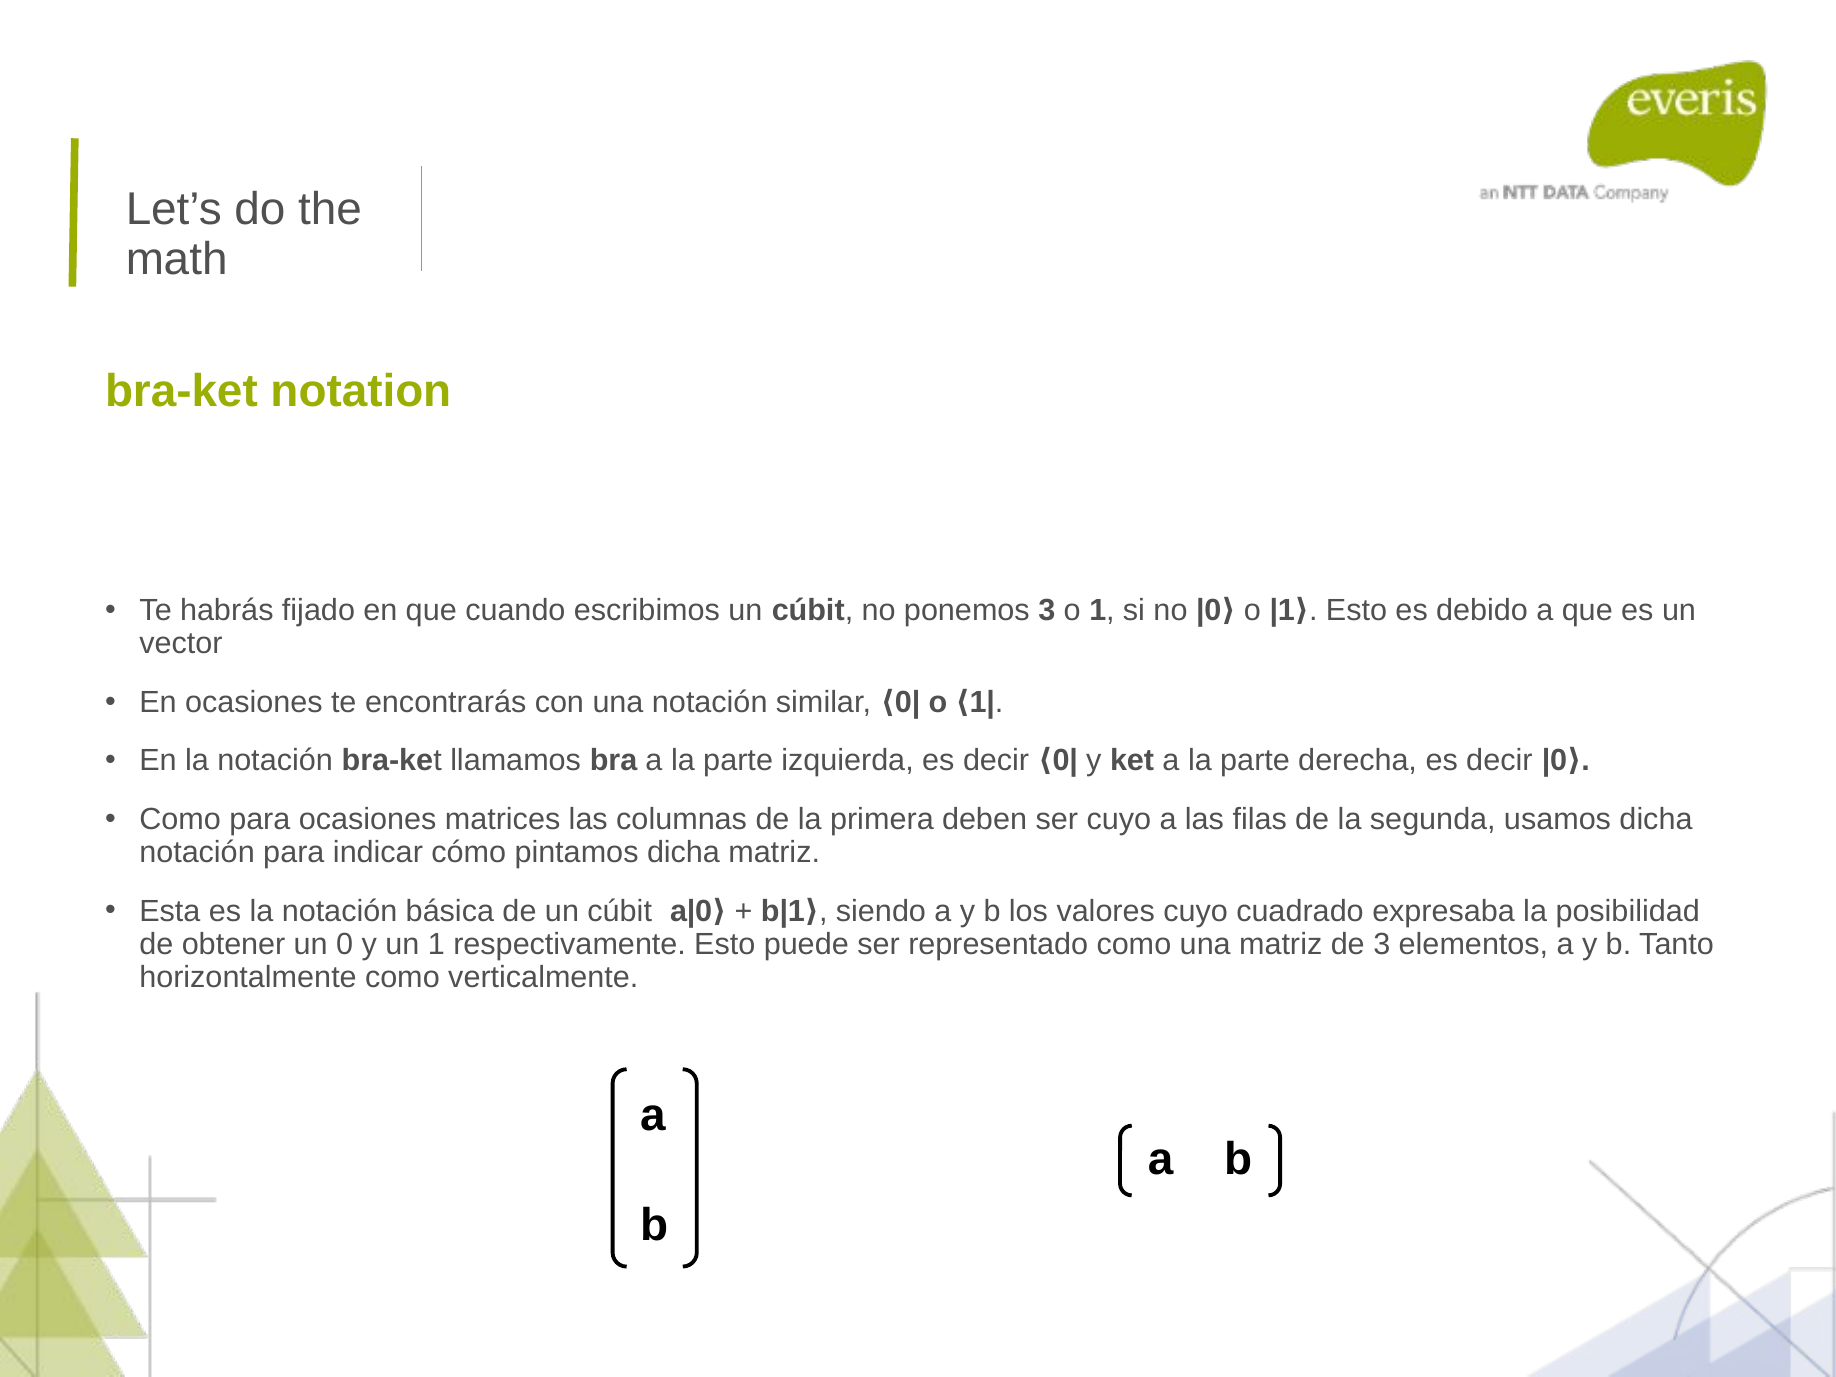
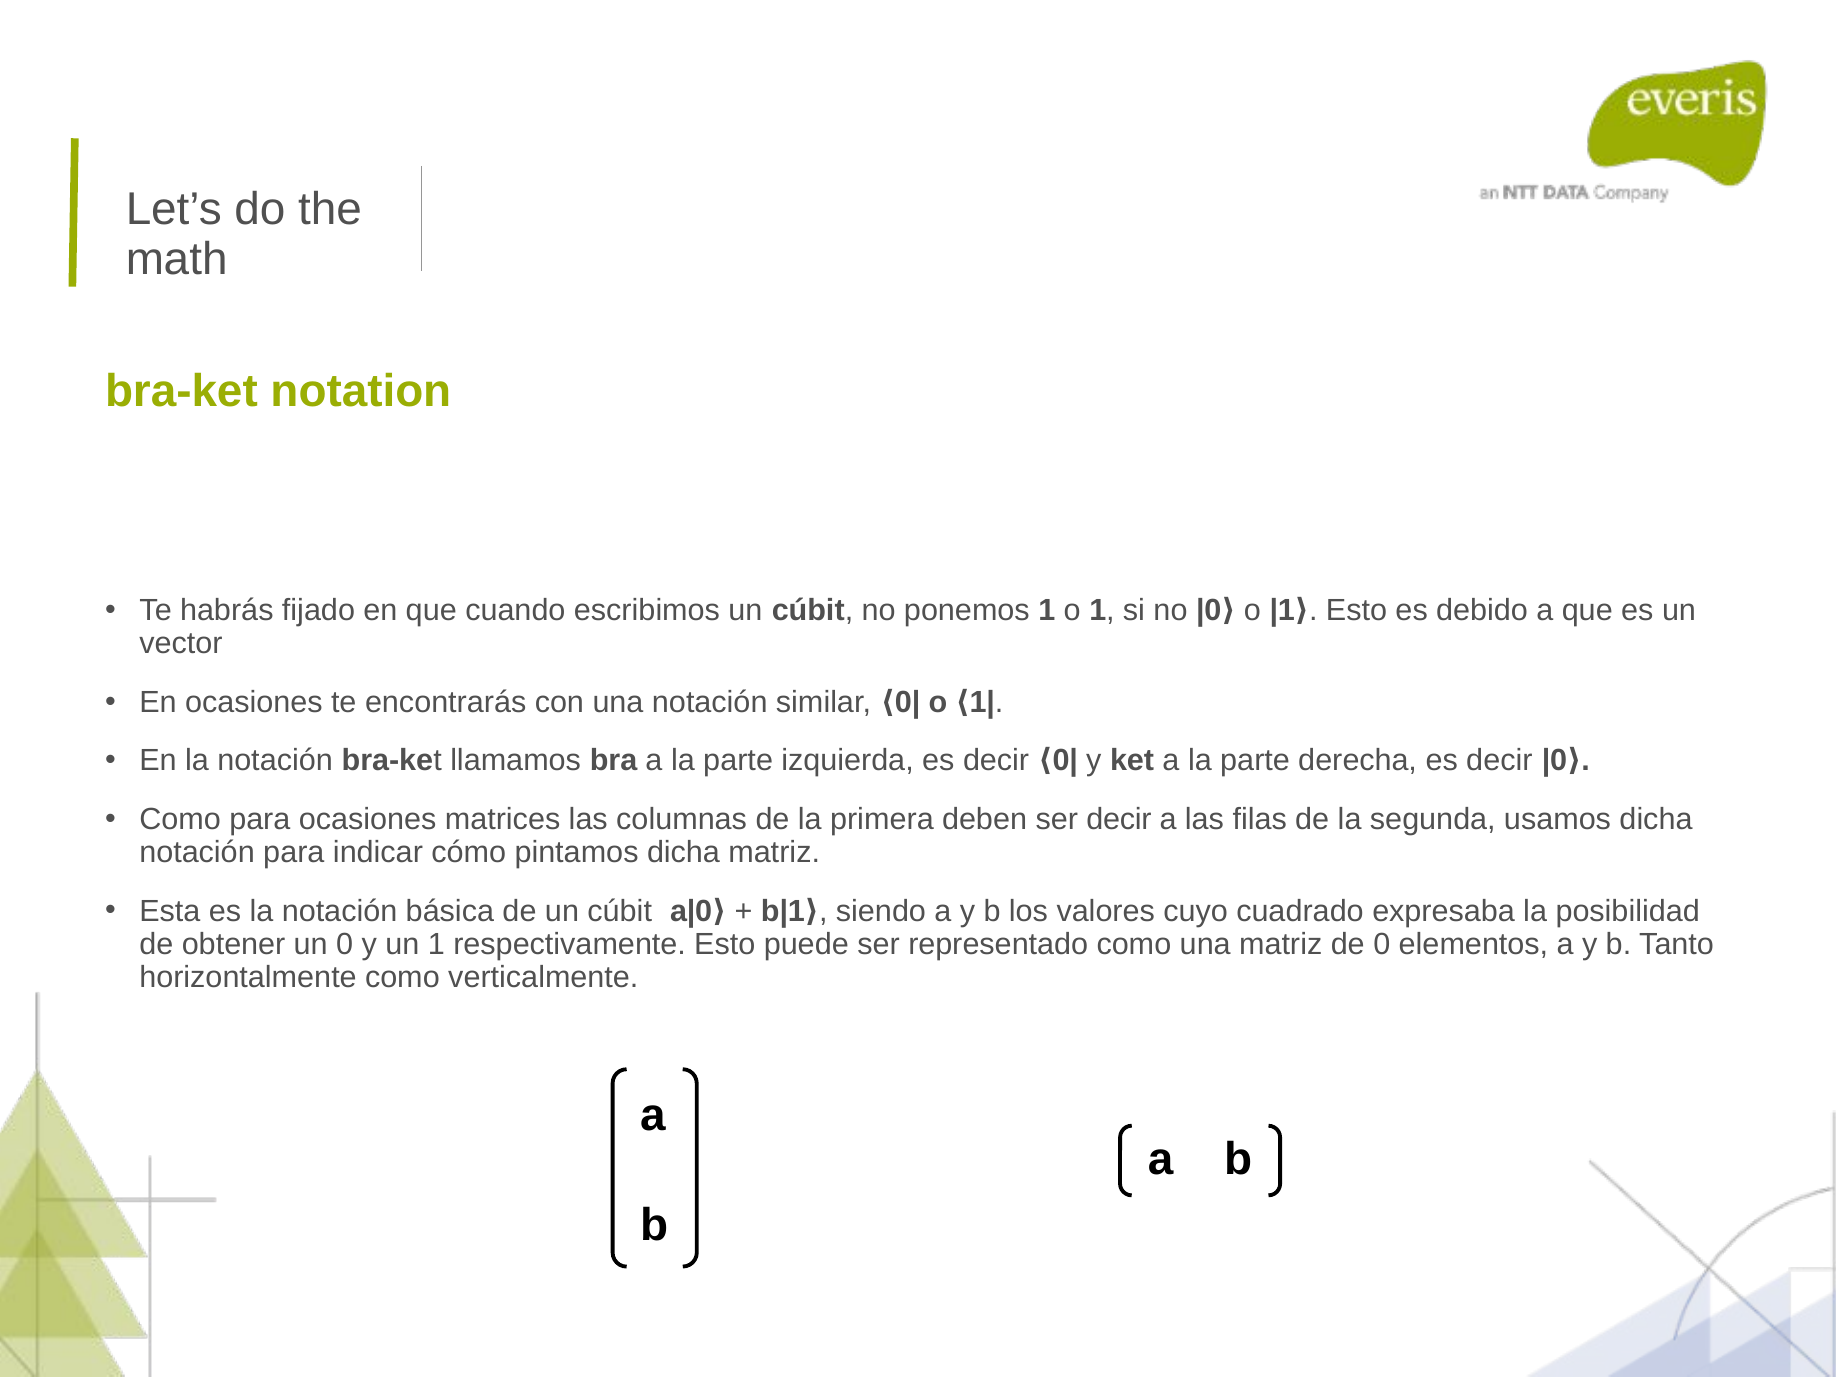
ponemos 3: 3 -> 1 (1047, 611)
ser cuyo: cuyo -> decir (1119, 819)
de 3: 3 -> 0 (1382, 944)
